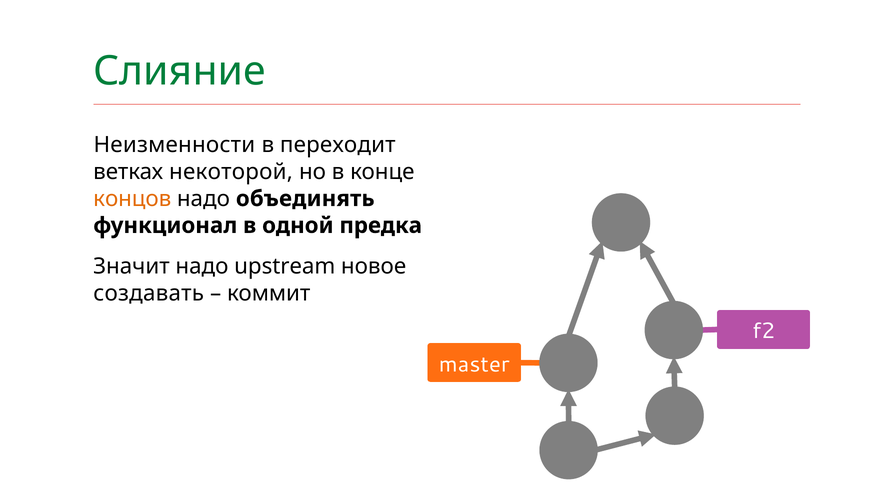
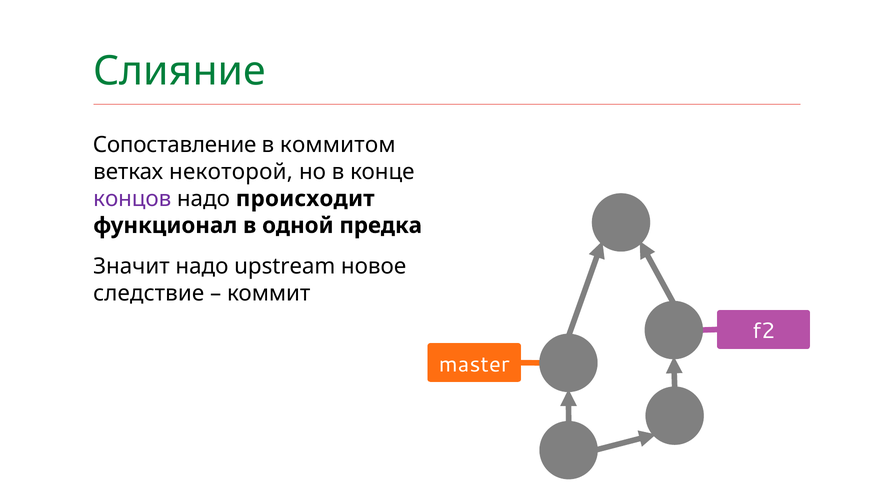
Неизменности: Неизменности -> Сопоставление (175, 145)
переходит: переходит -> коммитом (338, 145)
концов colour: orange -> purple (132, 199)
объединять: объединять -> происходит (305, 199)
создавать: создавать -> следствие (149, 293)
